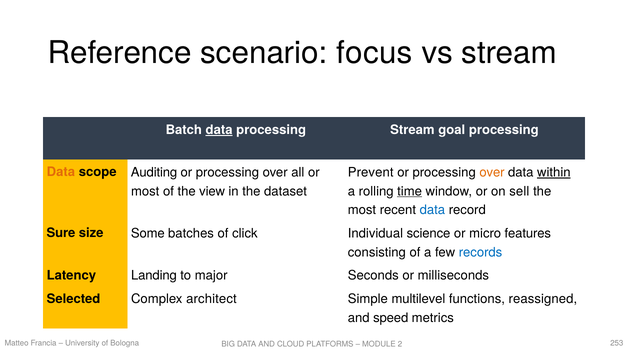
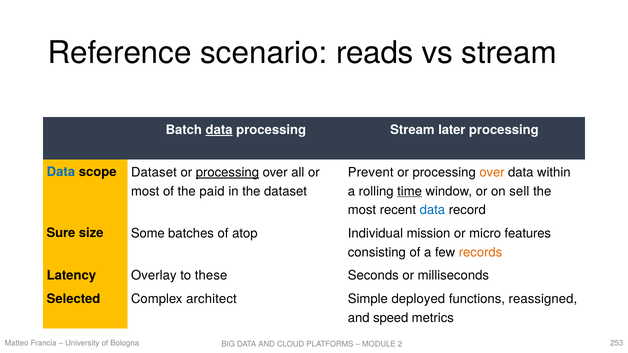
focus: focus -> reads (375, 53)
goal: goal -> later (452, 130)
Data colour: orange -> blue (61, 172)
scope Auditing: Auditing -> Dataset (154, 173)
processing underline: none -> present (227, 173)
within underline: present -> none (554, 173)
view: view -> paid (212, 191)
click: click -> atop (245, 234)
science: science -> mission (429, 234)
records colour: blue -> orange (481, 252)
Landing: Landing -> Overlay (154, 276)
major: major -> these (211, 276)
multilevel: multilevel -> deployed (418, 299)
